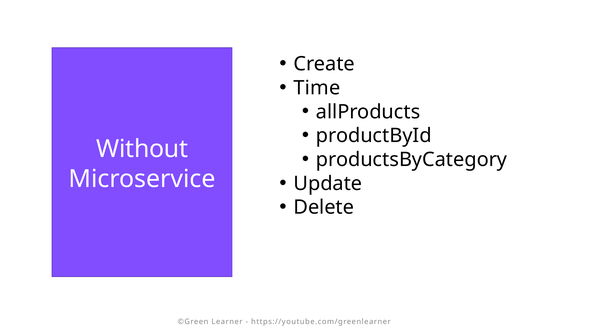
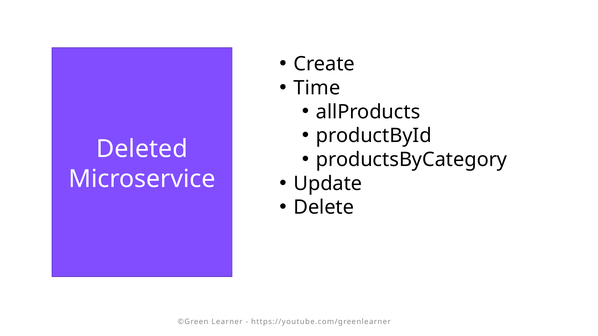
Without: Without -> Deleted (142, 149)
